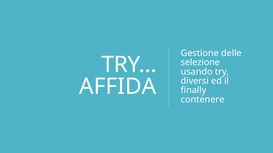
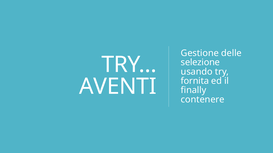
diversi: diversi -> fornita (195, 81)
AFFIDA: AFFIDA -> AVENTI (118, 87)
